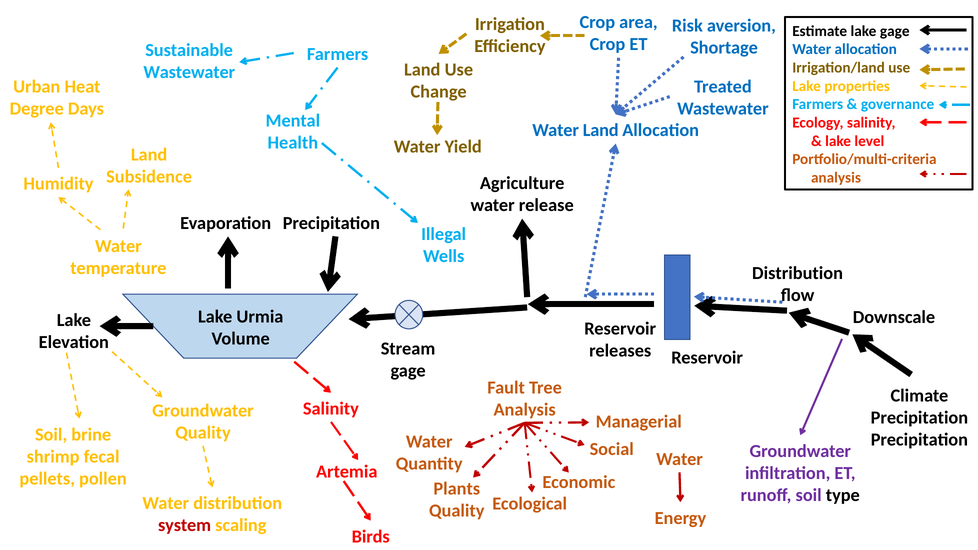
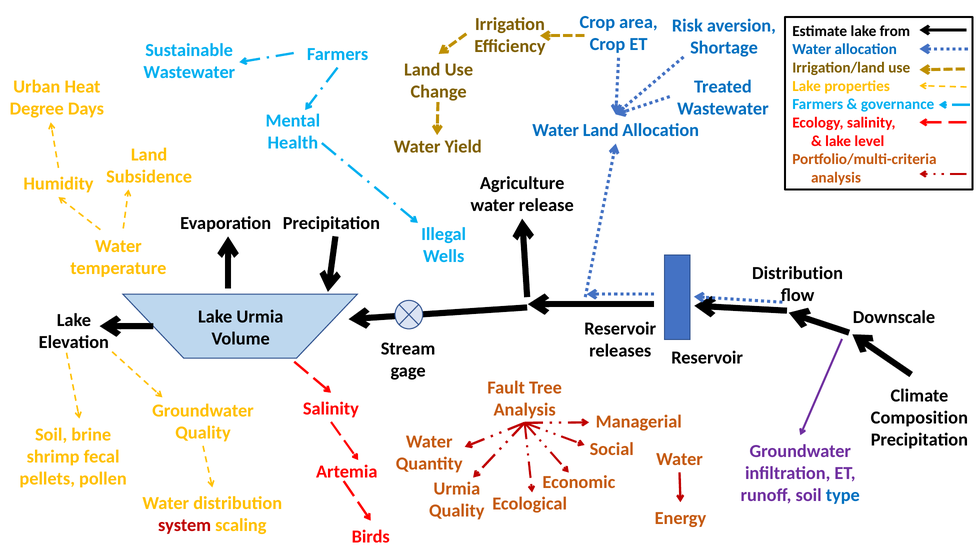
lake gage: gage -> from (895, 31)
Precipitation: Precipitation -> Composition (919, 418)
Plants: Plants -> Urmia (457, 489)
type colour: black -> blue (843, 495)
